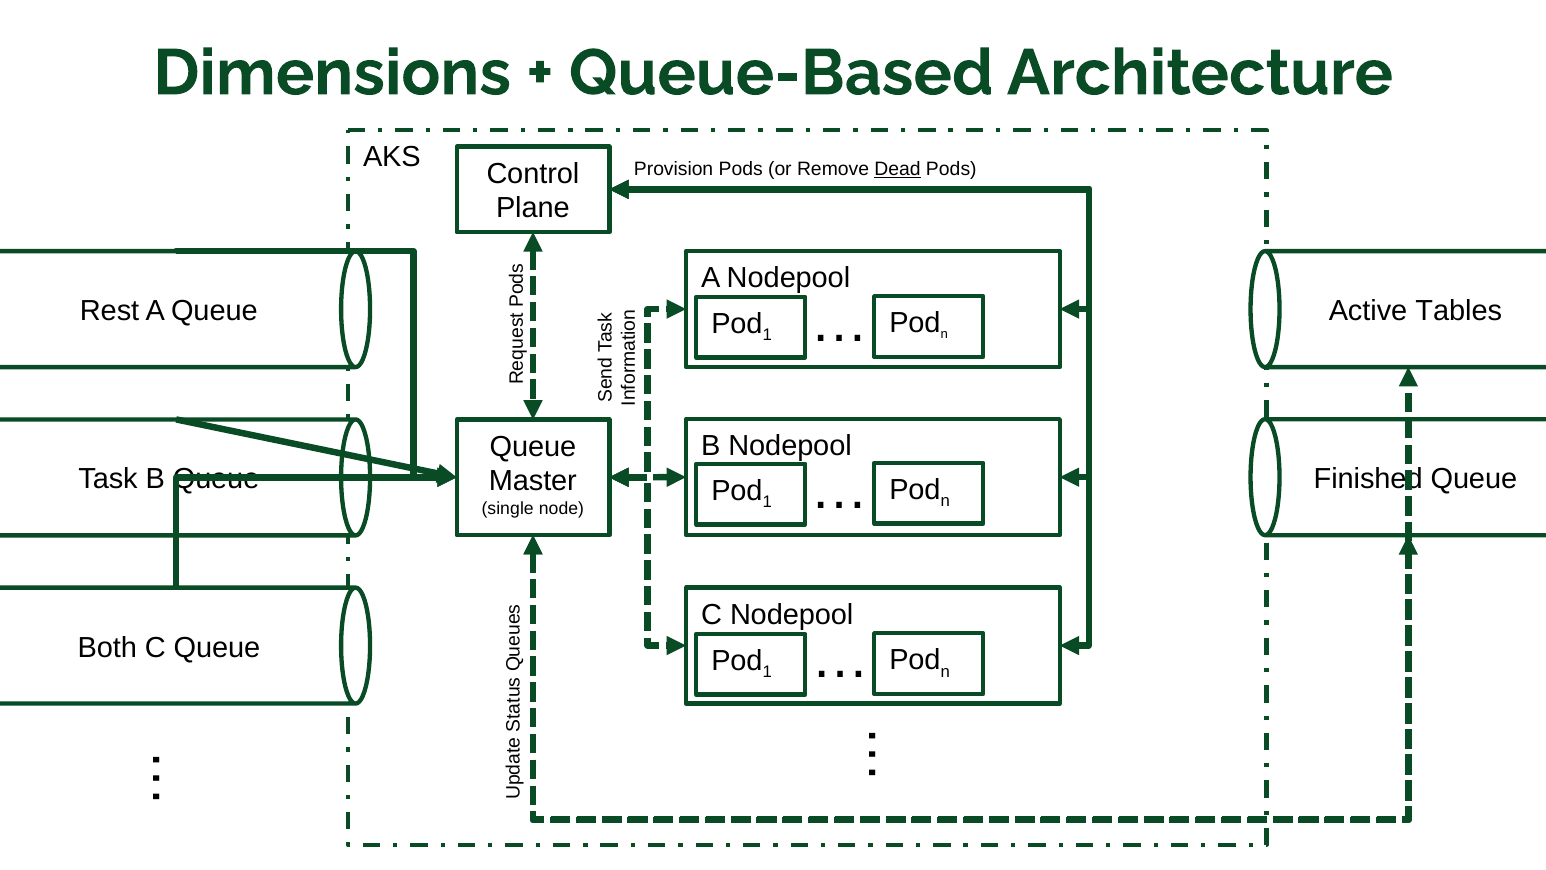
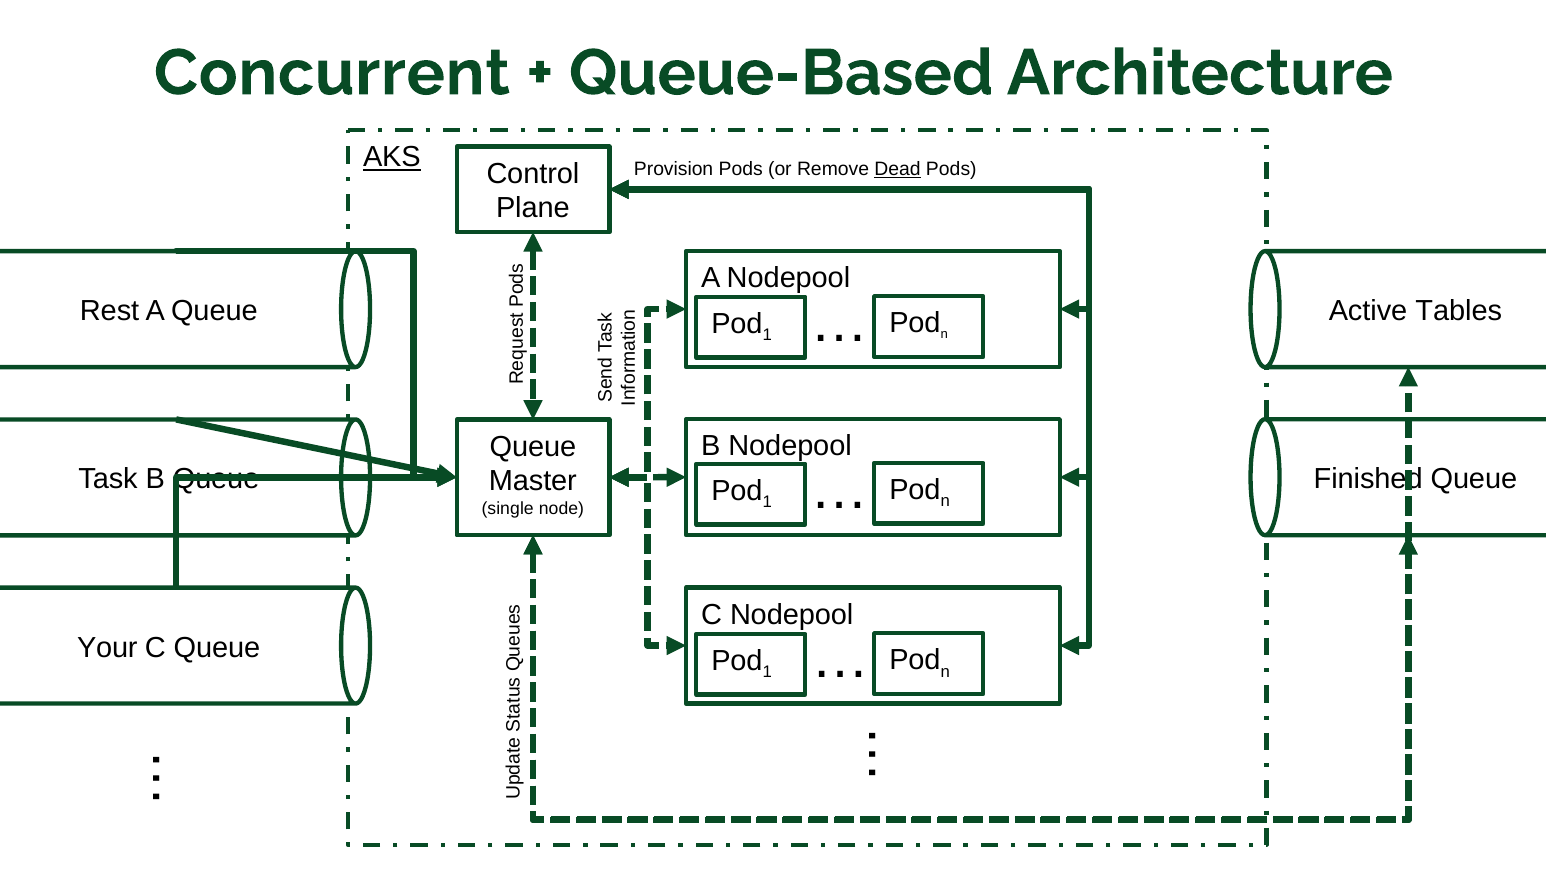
Dimensions: Dimensions -> Concurrent (332, 73)
AKS underline: none -> present (392, 157)
Both: Both -> Your (107, 647)
